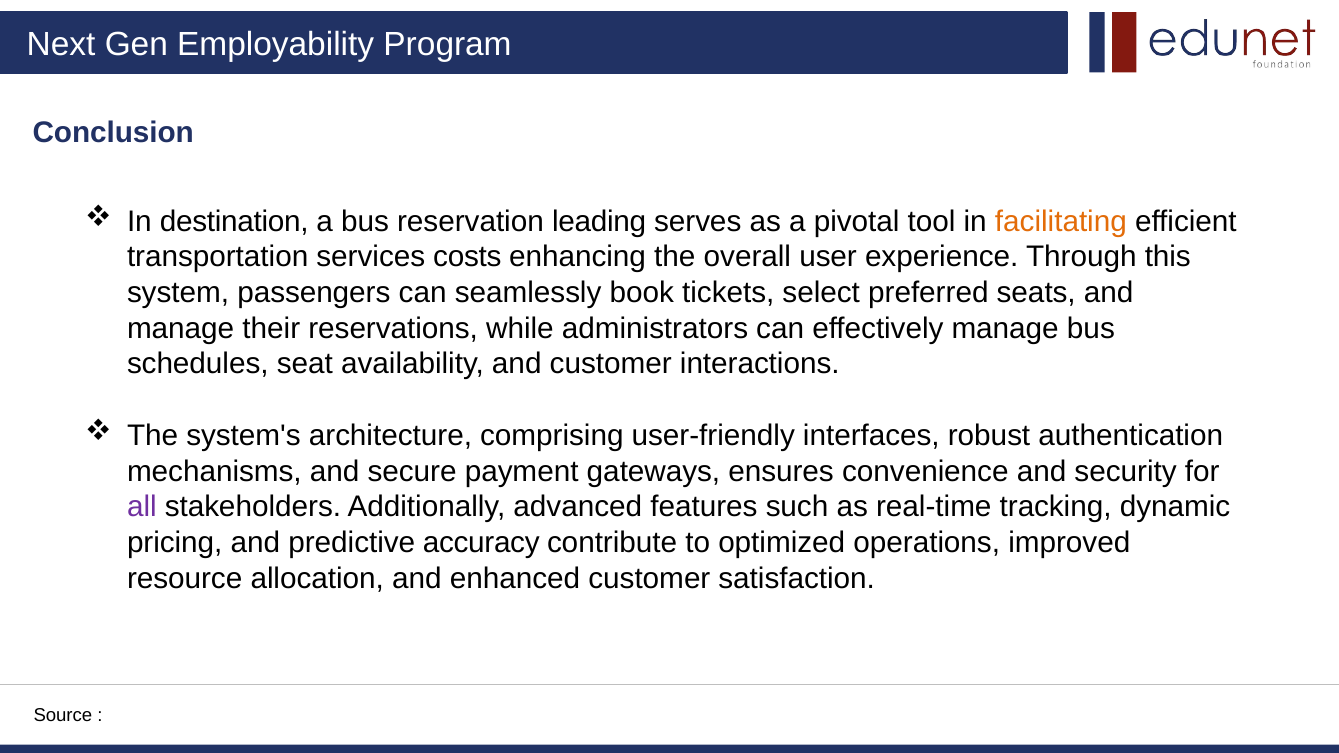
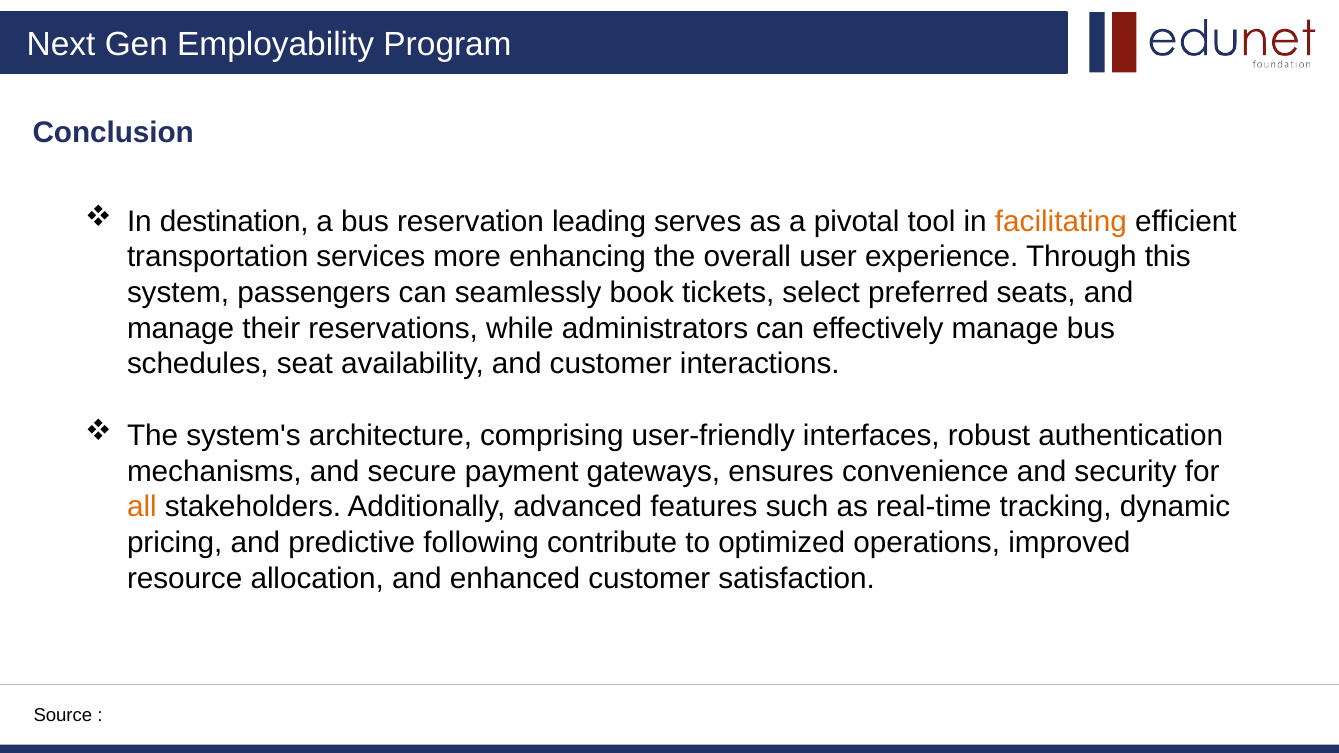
costs: costs -> more (467, 257)
all colour: purple -> orange (142, 507)
accuracy: accuracy -> following (481, 543)
